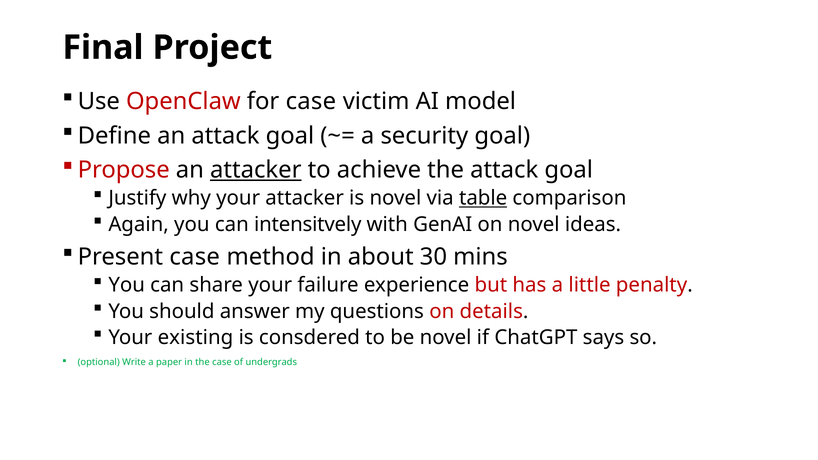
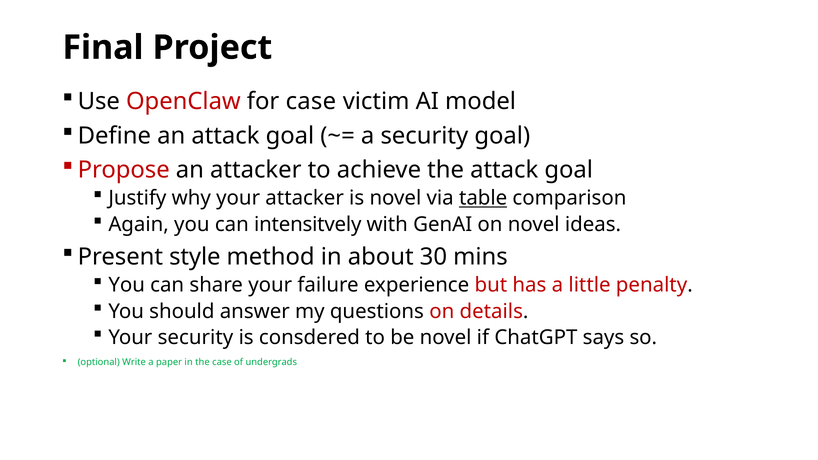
attacker underline: present -> none (256, 170)
Present case: case -> style (195, 257)
Your existing: existing -> security (195, 338)
